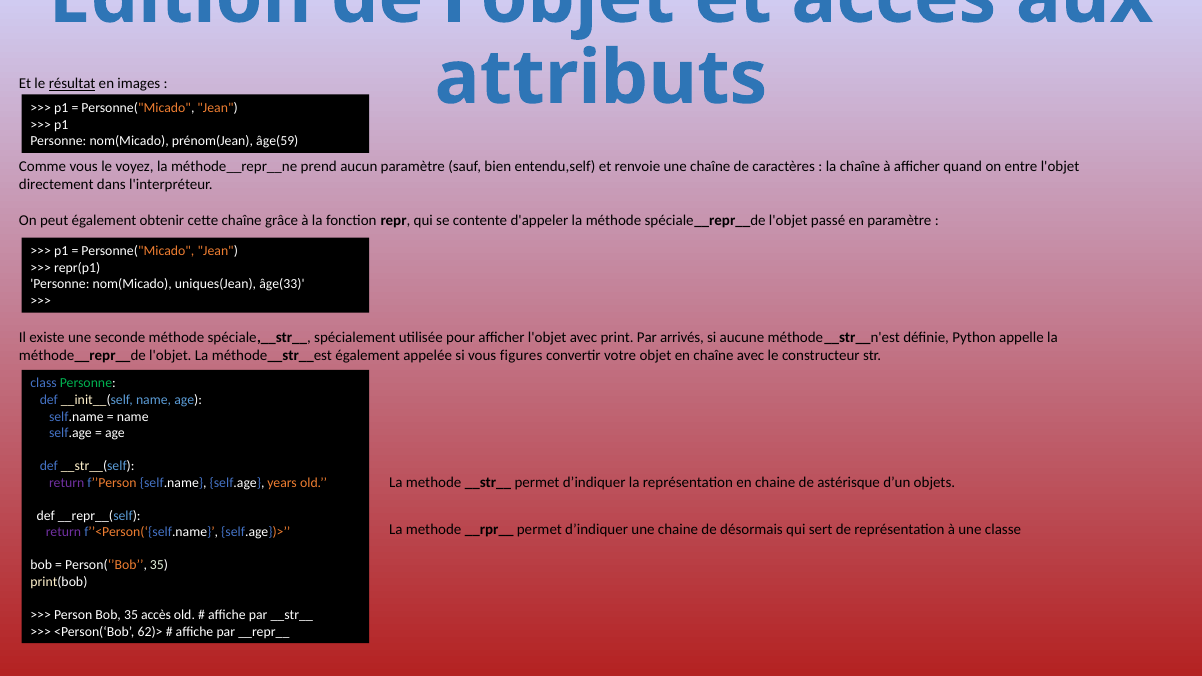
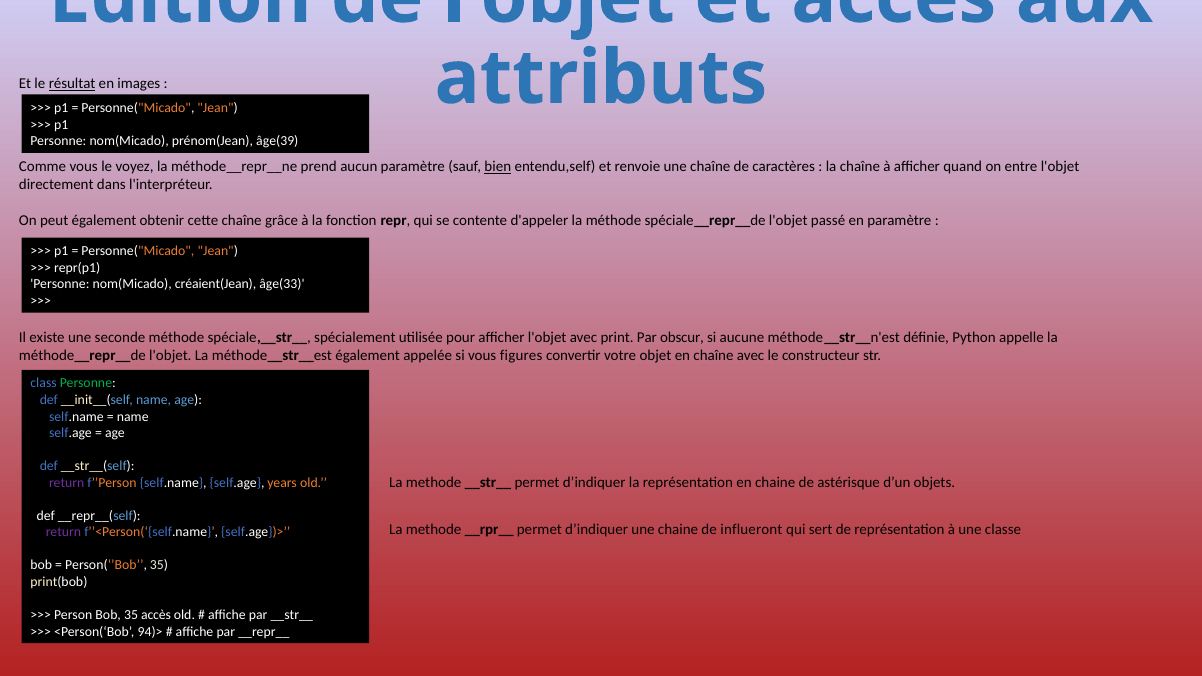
âge(59: âge(59 -> âge(39 (277, 141)
bien underline: none -> present (498, 167)
uniques(Jean: uniques(Jean -> créaient(Jean (216, 284)
arrivés: arrivés -> obscur (682, 338)
désormais: désormais -> influeront (751, 530)
62)>: 62)> -> 94)> (150, 632)
